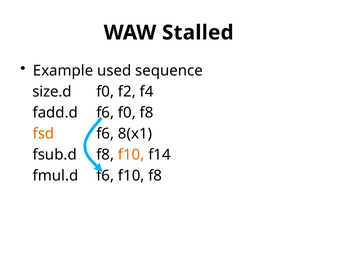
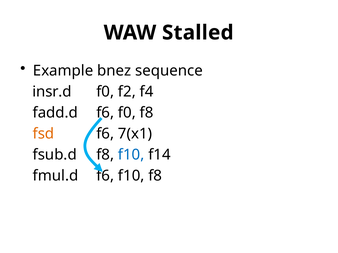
used: used -> bnez (114, 71)
size.d: size.d -> insr.d (52, 92)
8(x1: 8(x1 -> 7(x1 (135, 134)
f10 colour: orange -> blue (131, 155)
